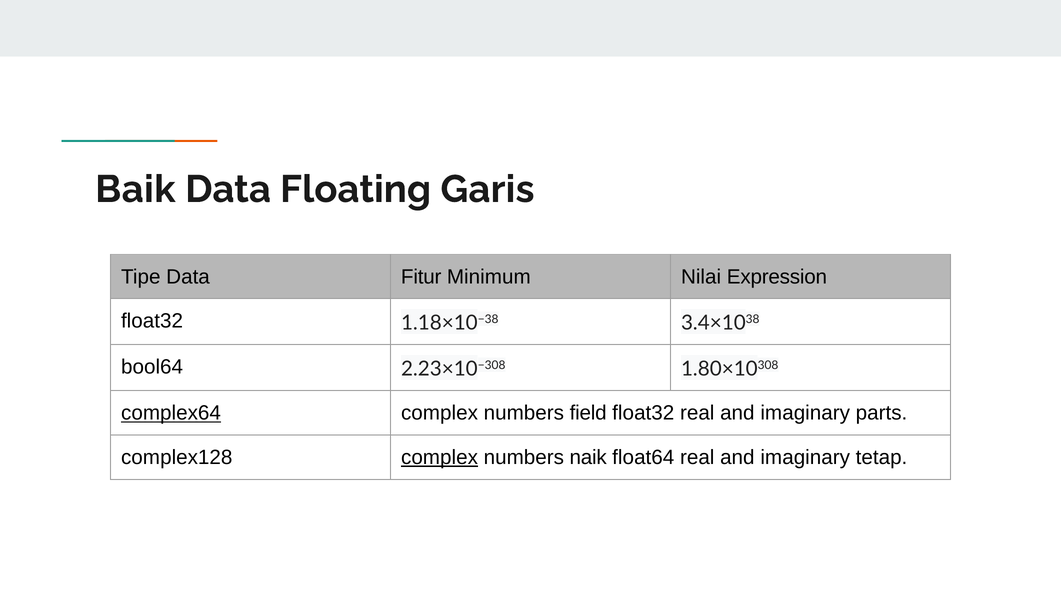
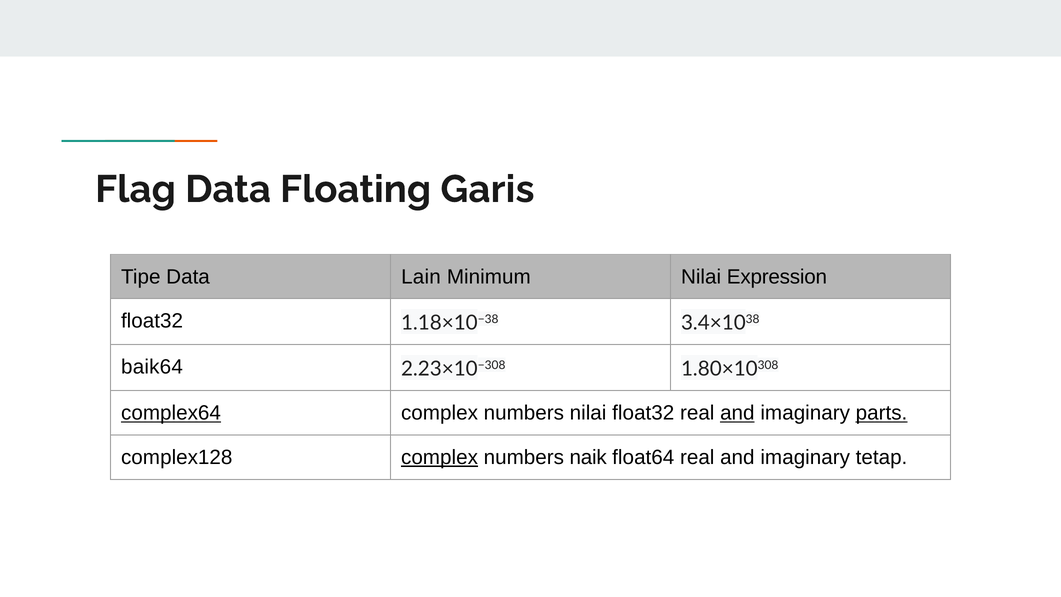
Baik: Baik -> Flag (136, 189)
Fitur: Fitur -> Lain (421, 277)
bool64: bool64 -> baik64 (152, 367)
numbers field: field -> nilai (588, 413)
and underline: none -> present (737, 413)
parts underline: none -> present (882, 413)
